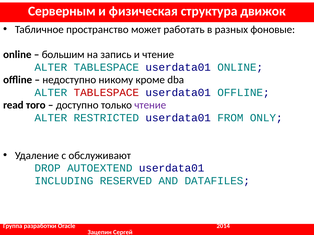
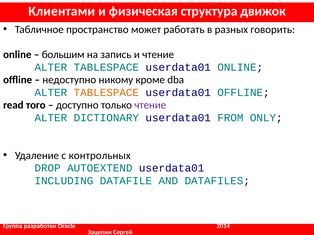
Серверным: Серверным -> Клиентами (62, 11)
фоновые: фоновые -> говорить (273, 30)
TABLESPACE colour: red -> orange (106, 93)
RESTRICTED: RESTRICTED -> DICTIONARY (106, 118)
обслуживают: обслуживают -> контрольных (100, 156)
RESERVED: RESERVED -> DATAFILE (126, 181)
